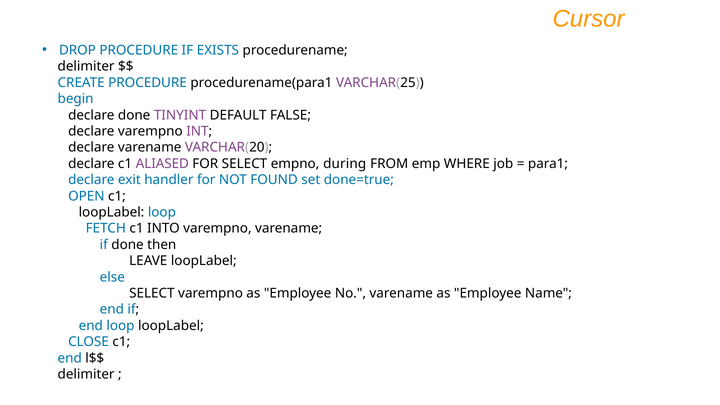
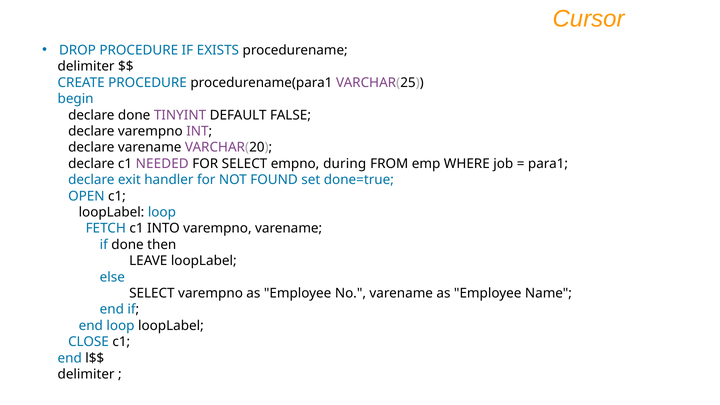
ALIASED: ALIASED -> NEEDED (162, 164)
